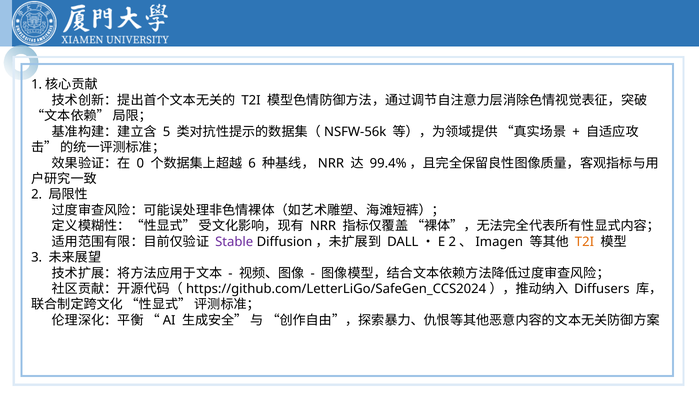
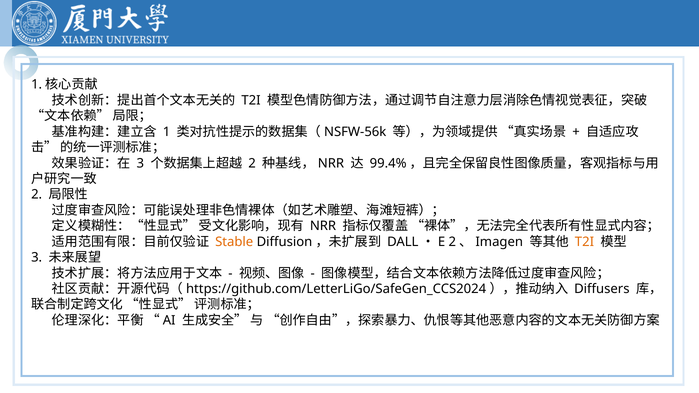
5: 5 -> 1 (167, 132)
0: 0 -> 3 (140, 163)
6: 6 -> 2 (252, 163)
Stable colour: purple -> orange (234, 242)
